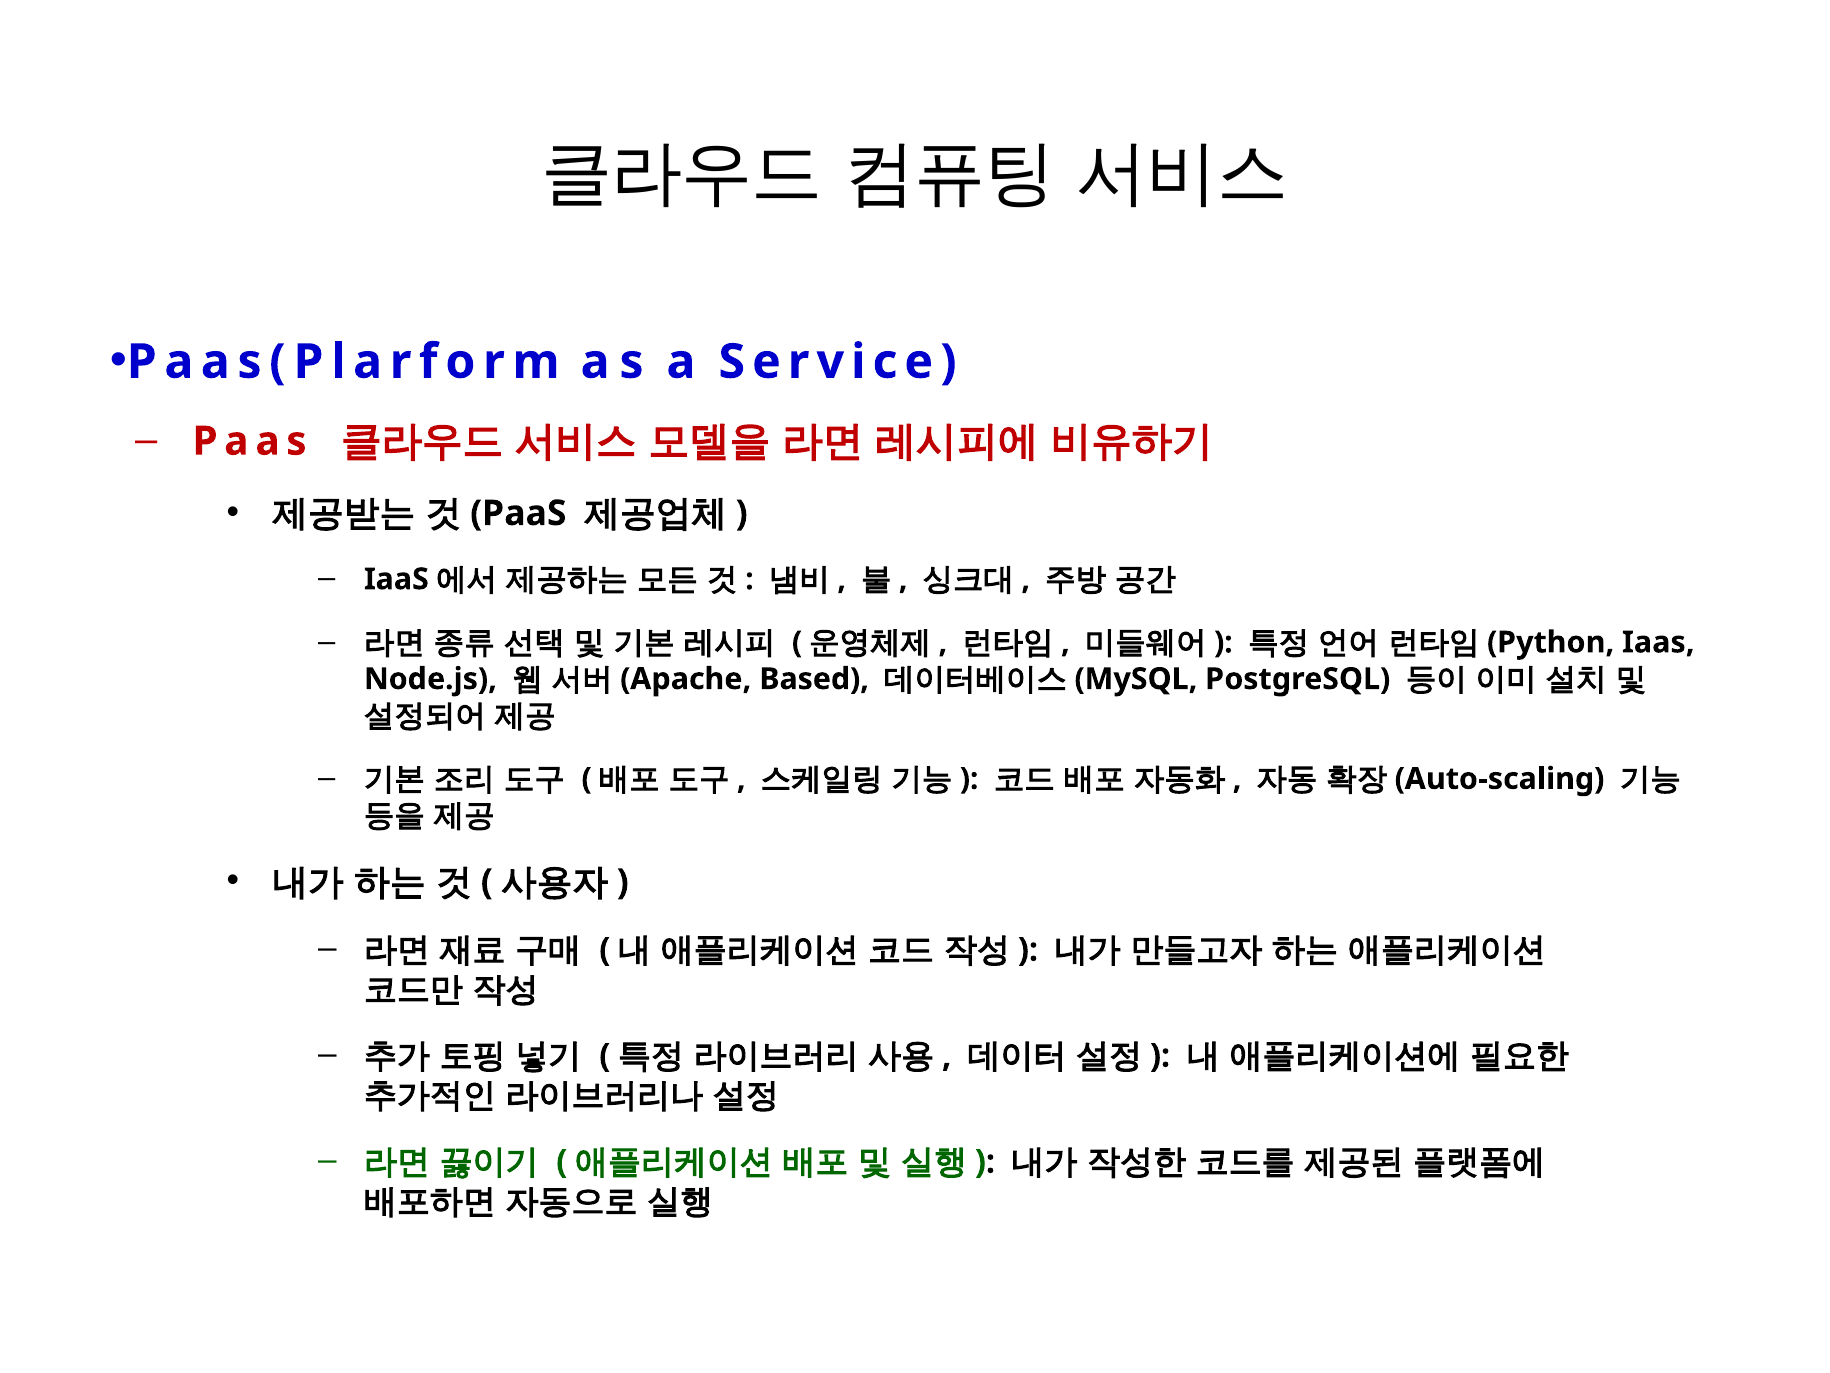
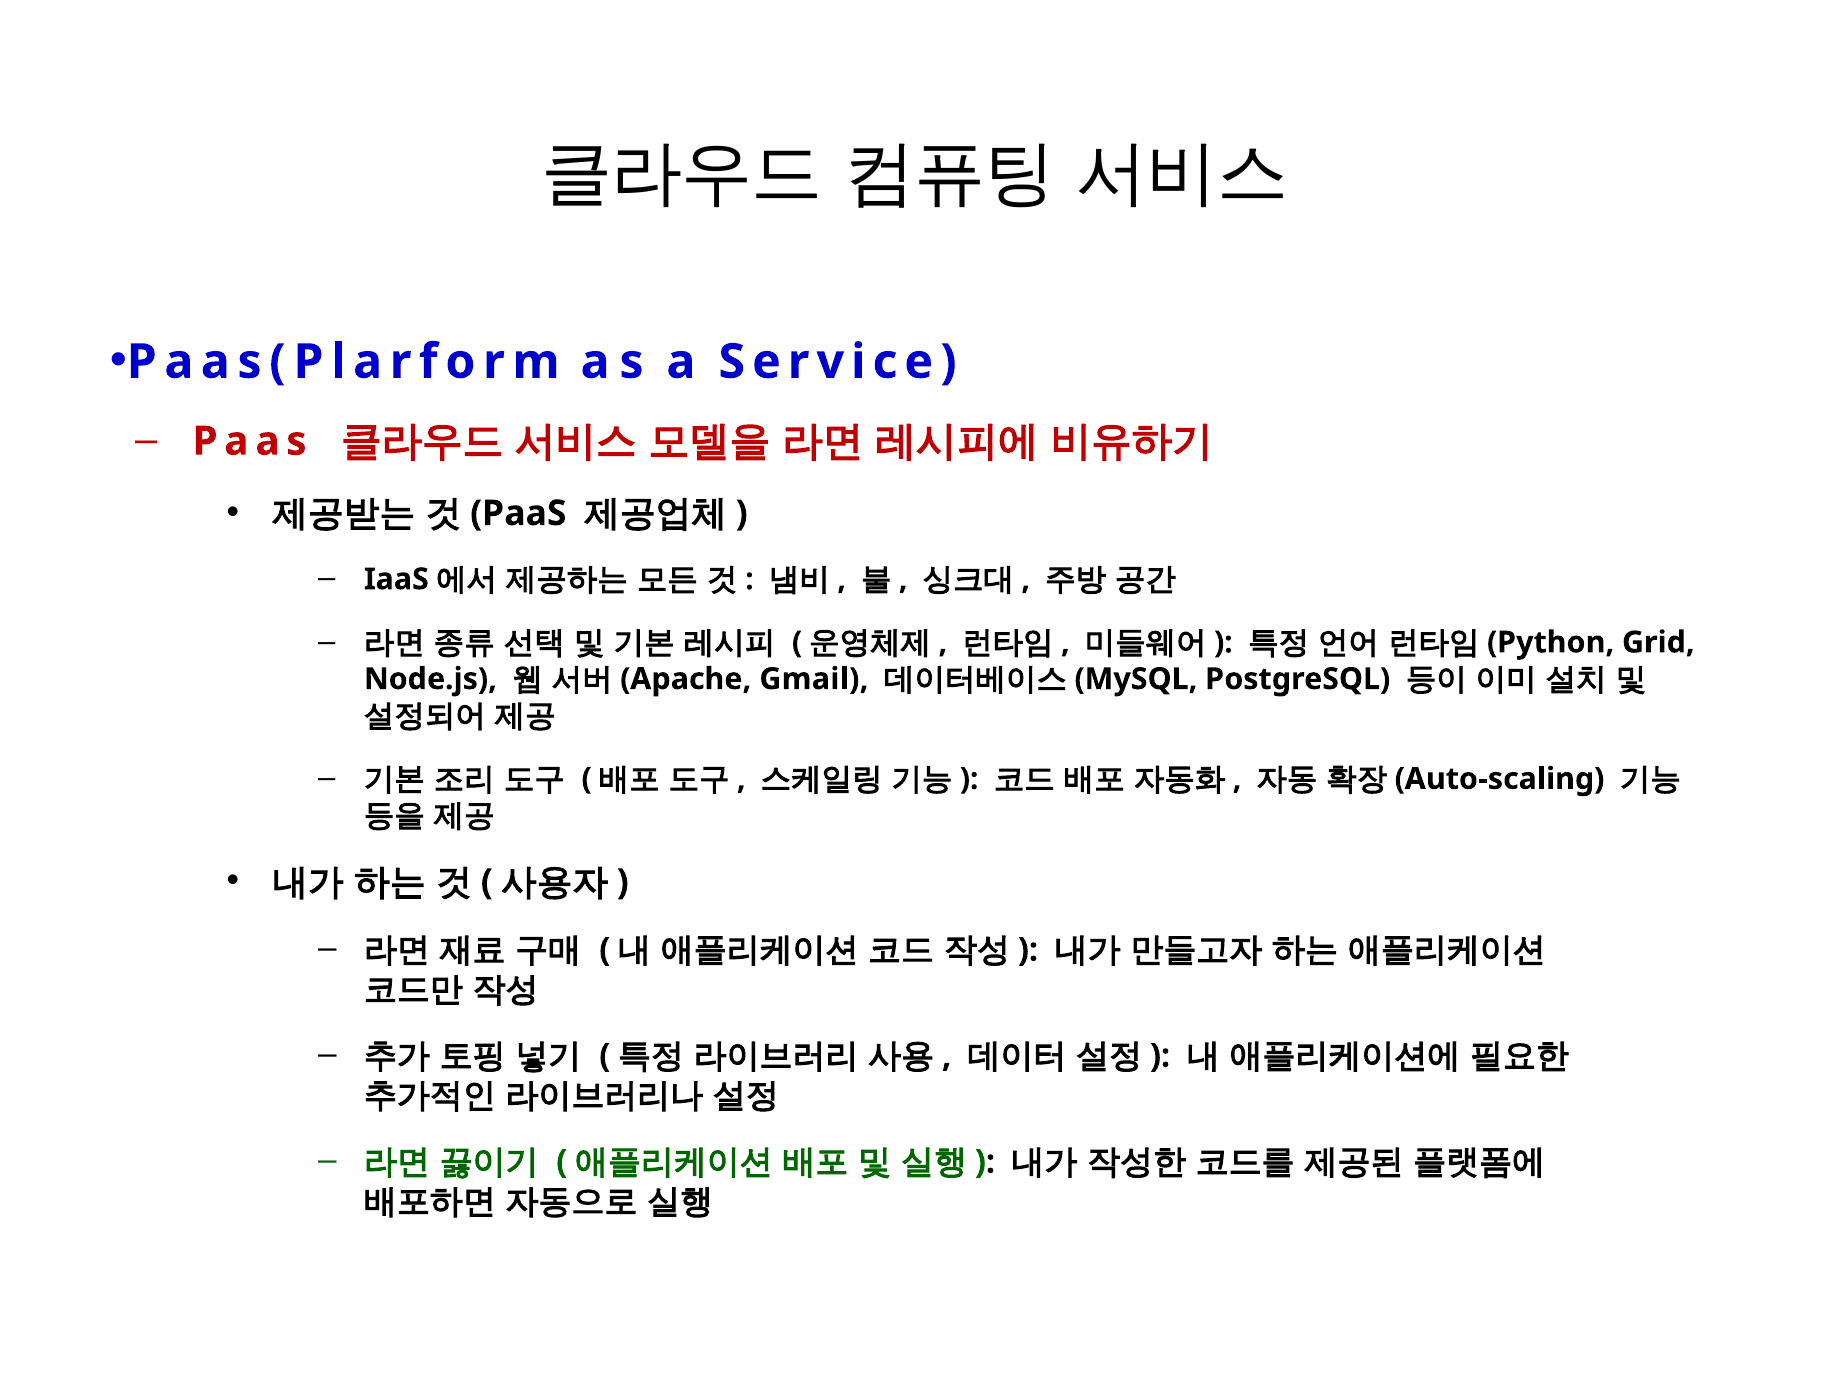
Iaas: Iaas -> Grid (1658, 642)
Based: Based -> Gmail (814, 679)
